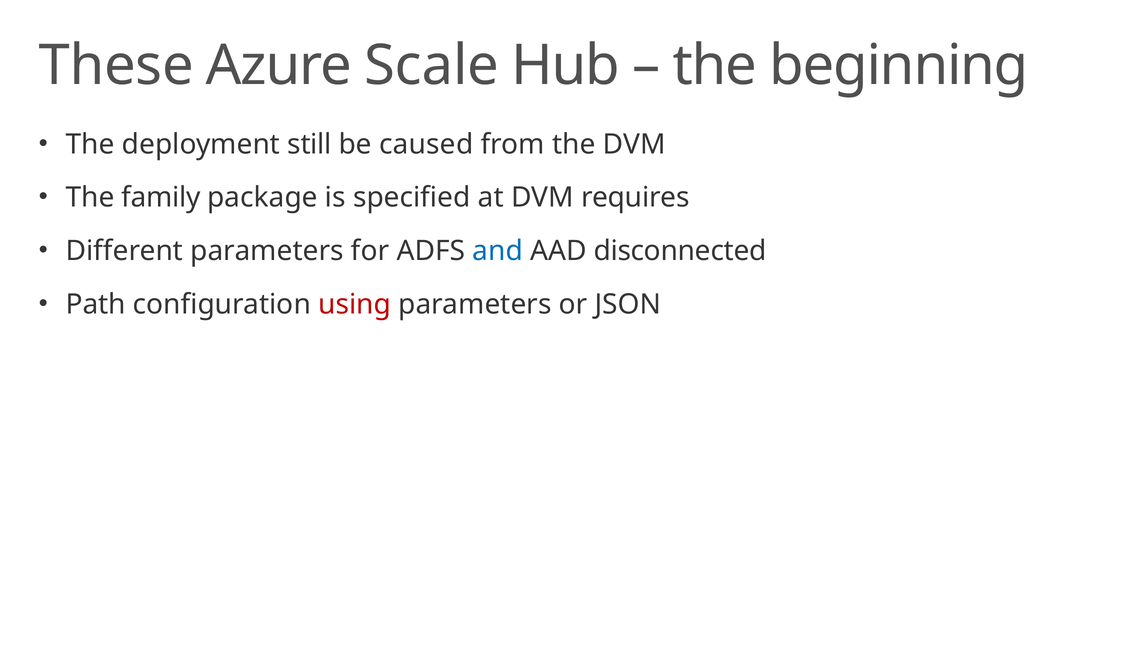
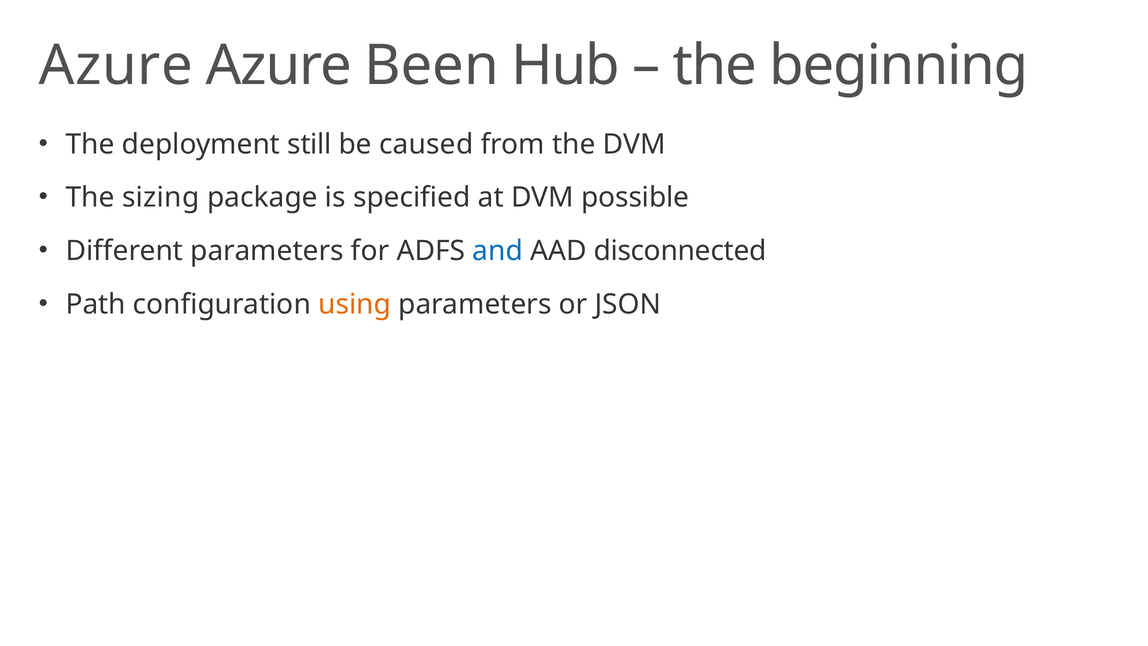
These: These -> Azure (116, 66)
Scale: Scale -> Been (432, 66)
family: family -> sizing (161, 198)
requires: requires -> possible (635, 198)
using colour: red -> orange (355, 304)
